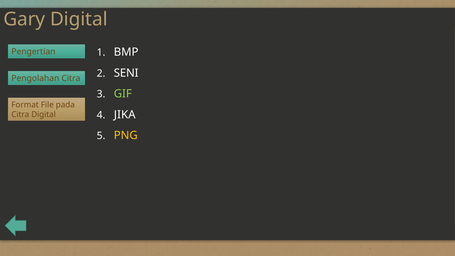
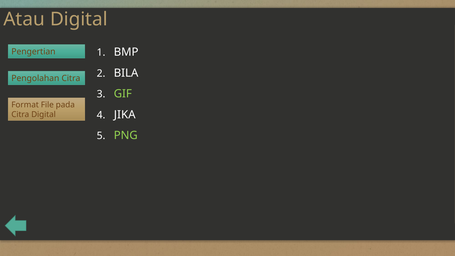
Gary: Gary -> Atau (24, 19)
SENI: SENI -> BILA (126, 73)
PNG colour: yellow -> light green (126, 135)
